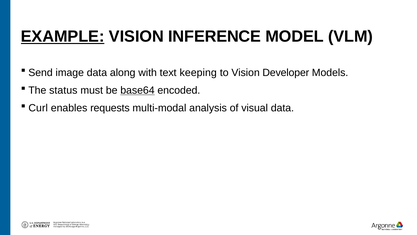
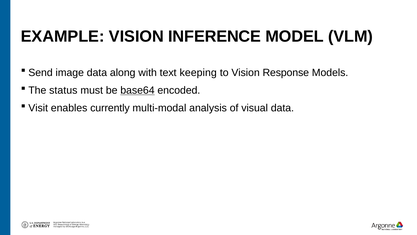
EXAMPLE underline: present -> none (63, 36)
Developer: Developer -> Response (286, 72)
Curl: Curl -> Visit (38, 108)
requests: requests -> currently (110, 108)
